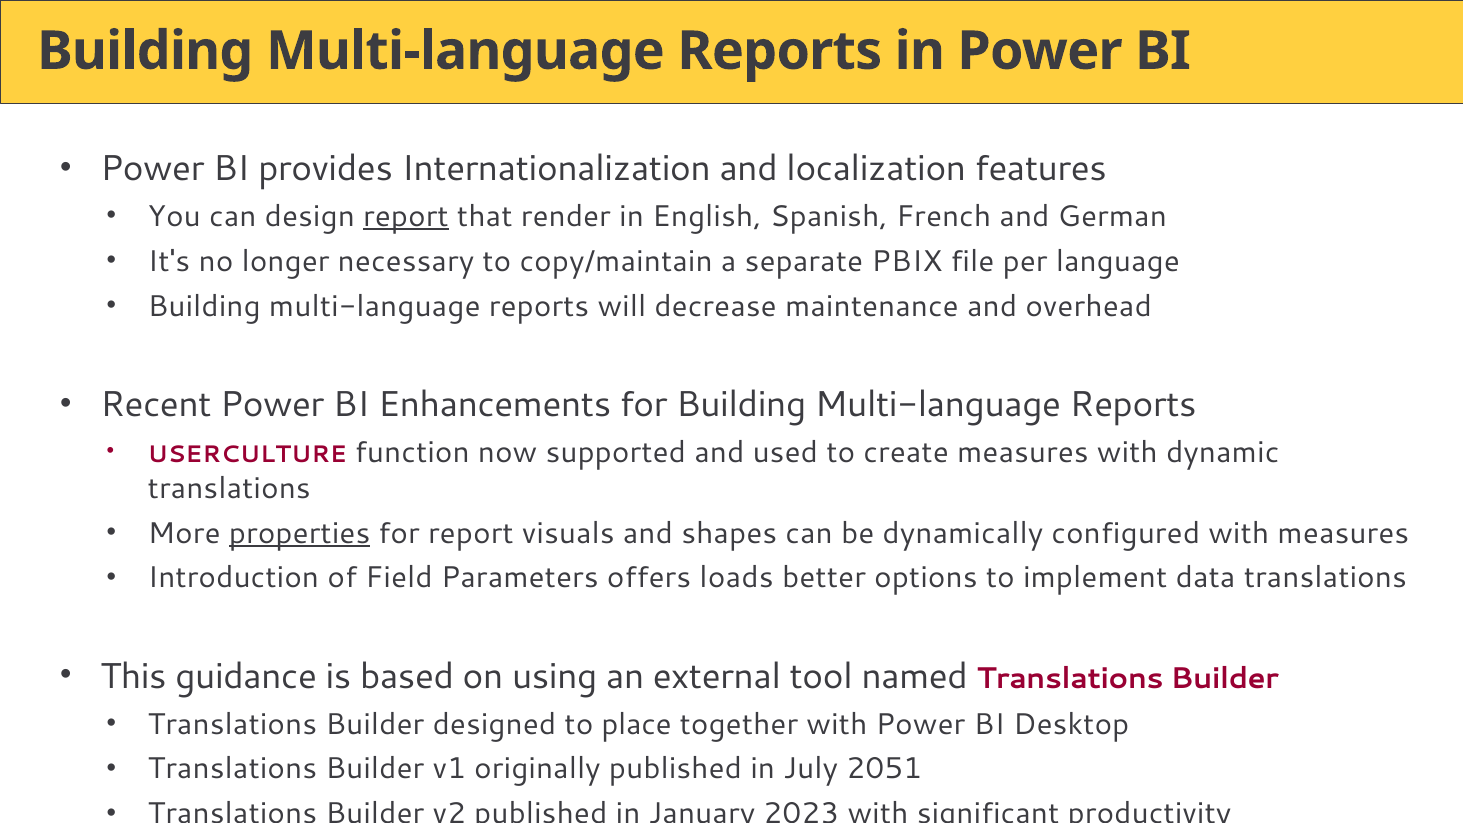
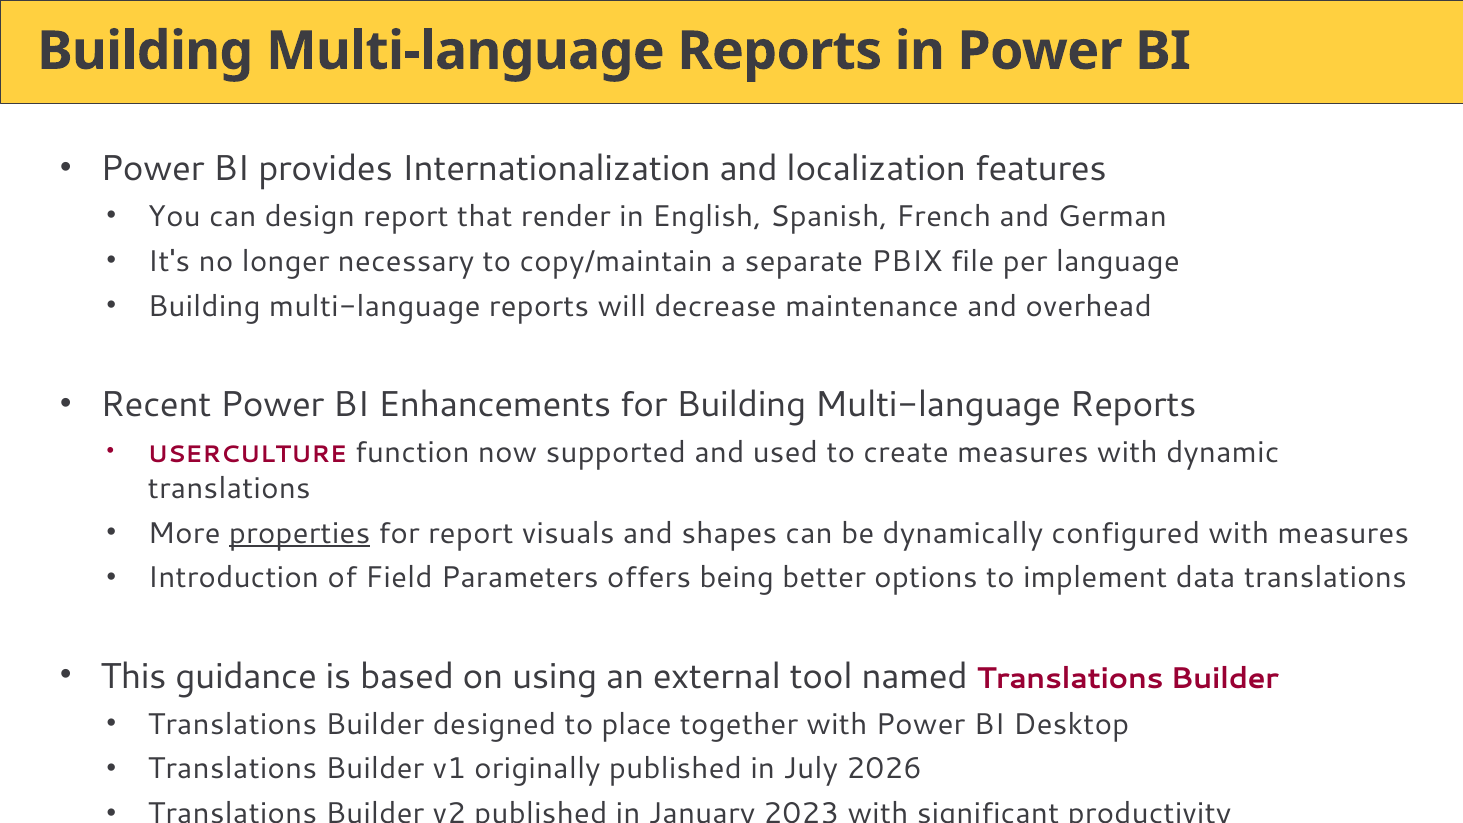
report underline: present -> none (406, 216)
loads: loads -> being (737, 578)
2051: 2051 -> 2026 (884, 769)
